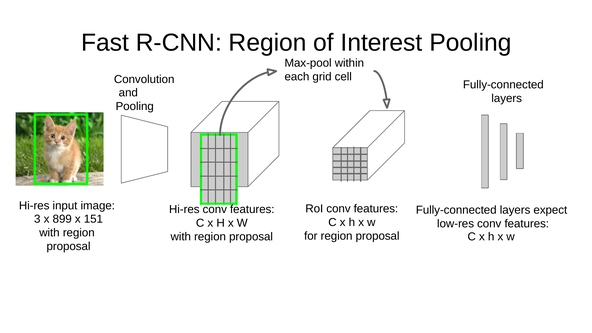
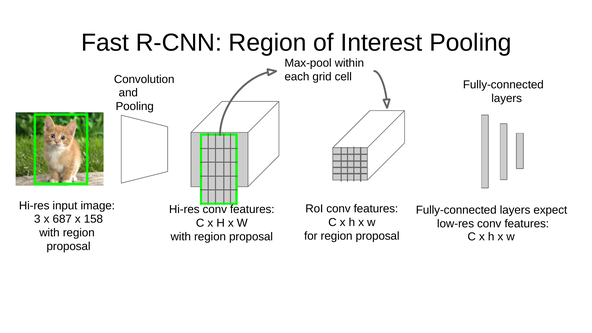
899: 899 -> 687 (62, 219)
151: 151 -> 158 (93, 219)
